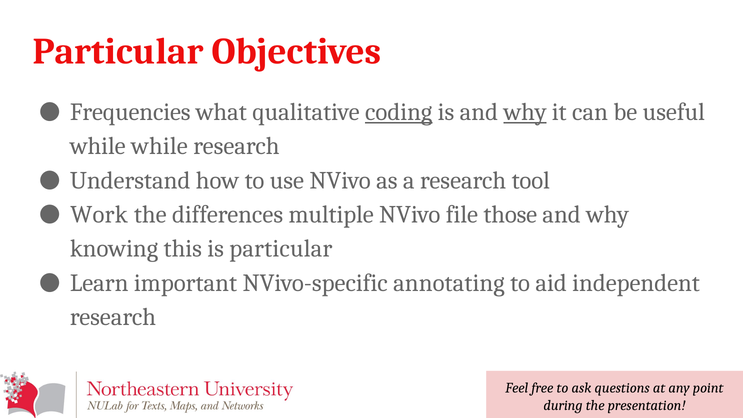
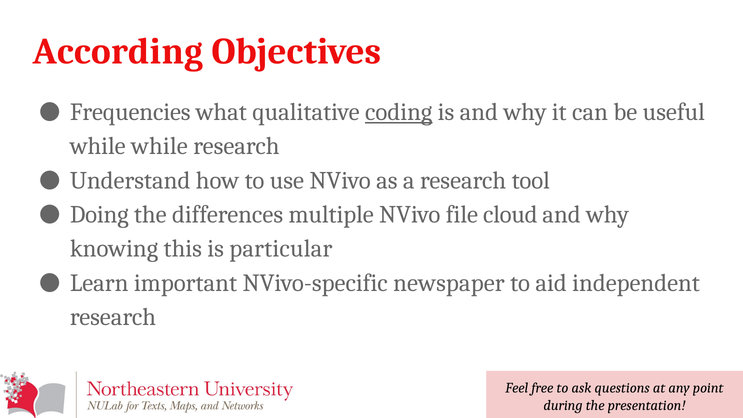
Particular: Particular -> According (118, 52)
why underline: present -> none (525, 112)
Work: Work -> Doing (99, 215)
those: those -> cloud (510, 215)
annotating: annotating -> newspaper (449, 283)
